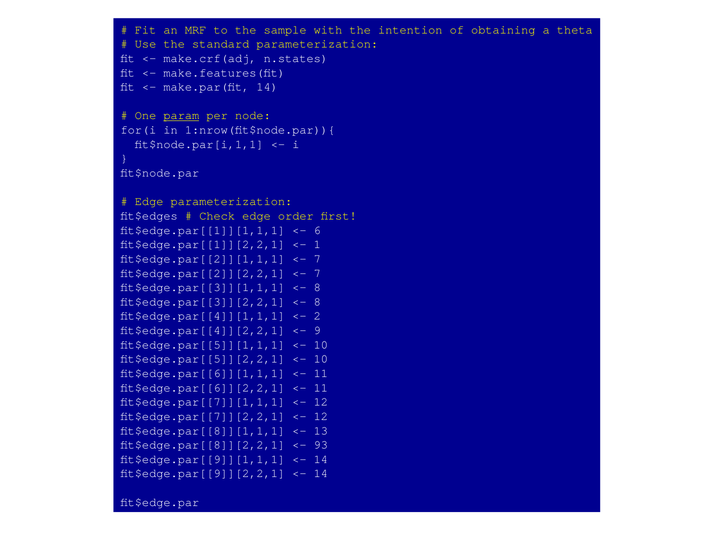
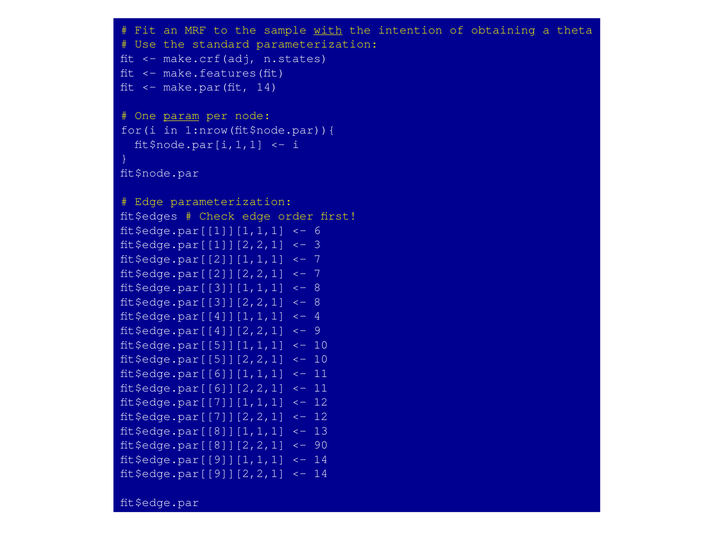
with underline: none -> present (328, 30)
1: 1 -> 3 (317, 244)
2: 2 -> 4 (317, 316)
93: 93 -> 90 (321, 445)
